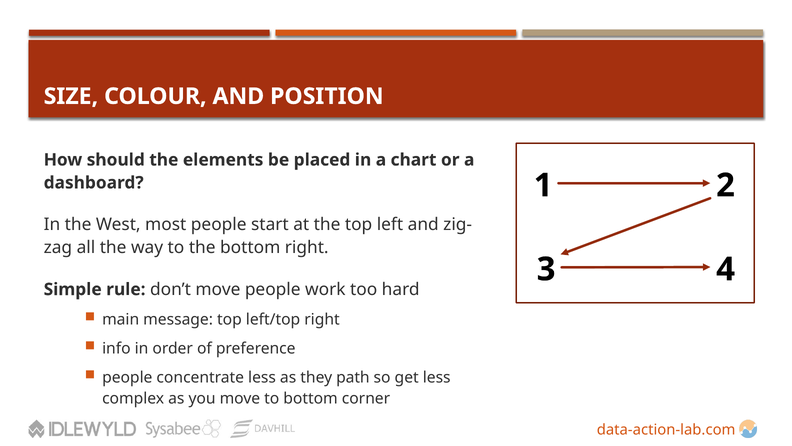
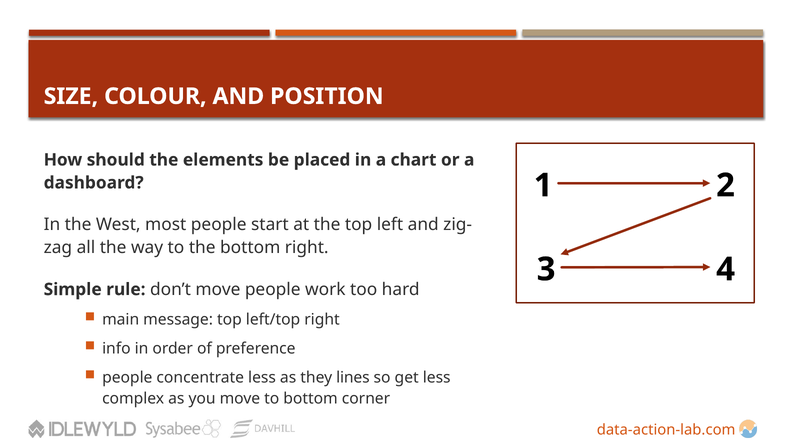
path: path -> lines (353, 377)
